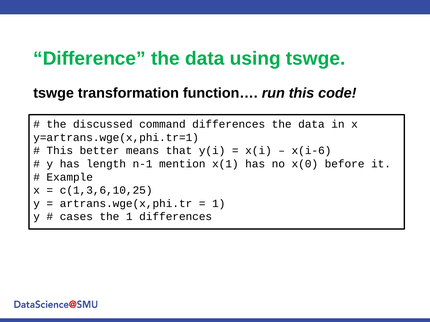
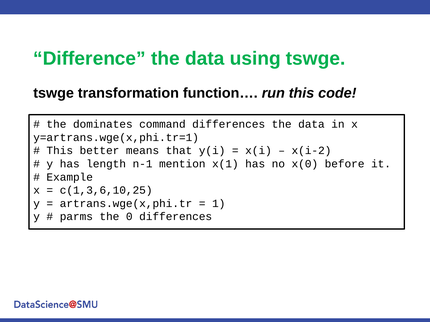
discussed: discussed -> dominates (103, 124)
x(i-6: x(i-6 -> x(i-2 (312, 151)
cases: cases -> parms (76, 217)
the 1: 1 -> 0 (129, 217)
